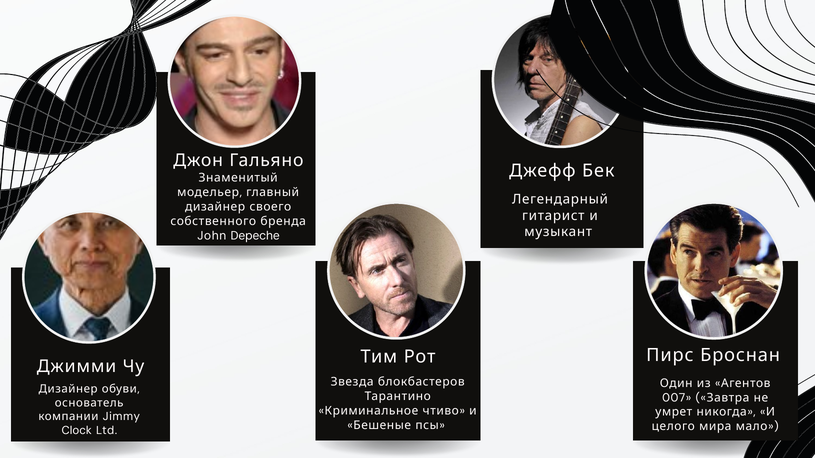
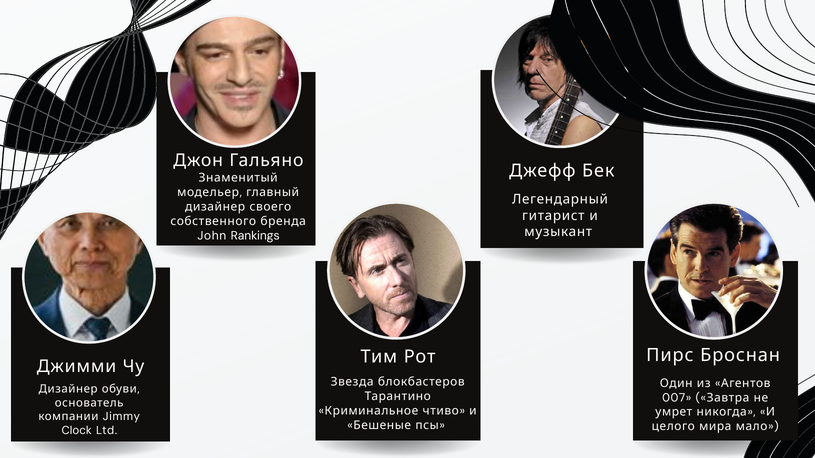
Depeche: Depeche -> Rankings (255, 236)
